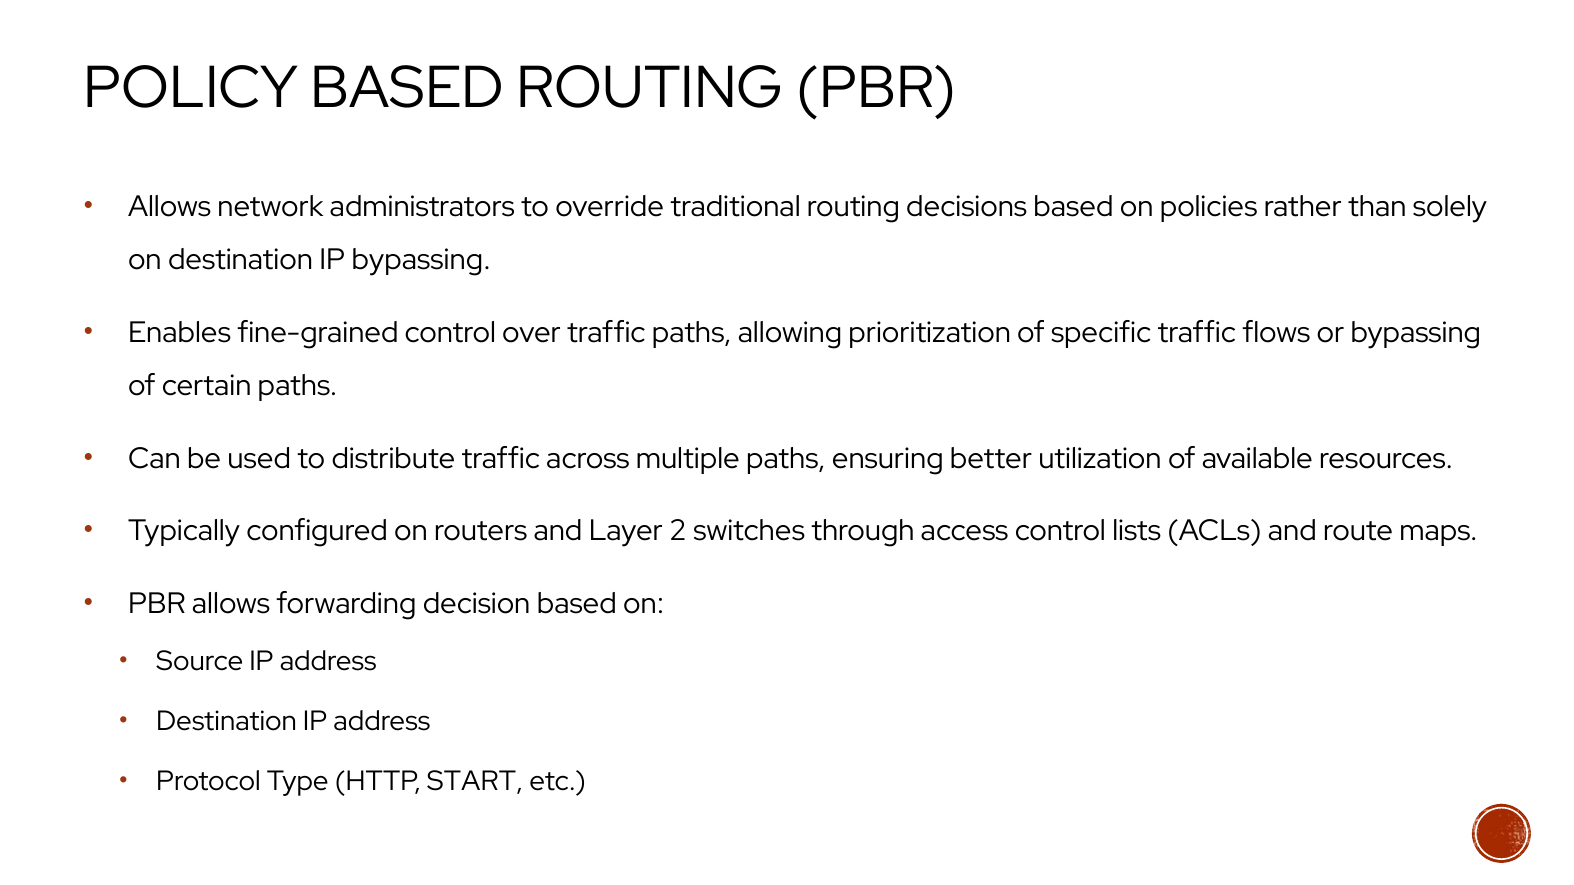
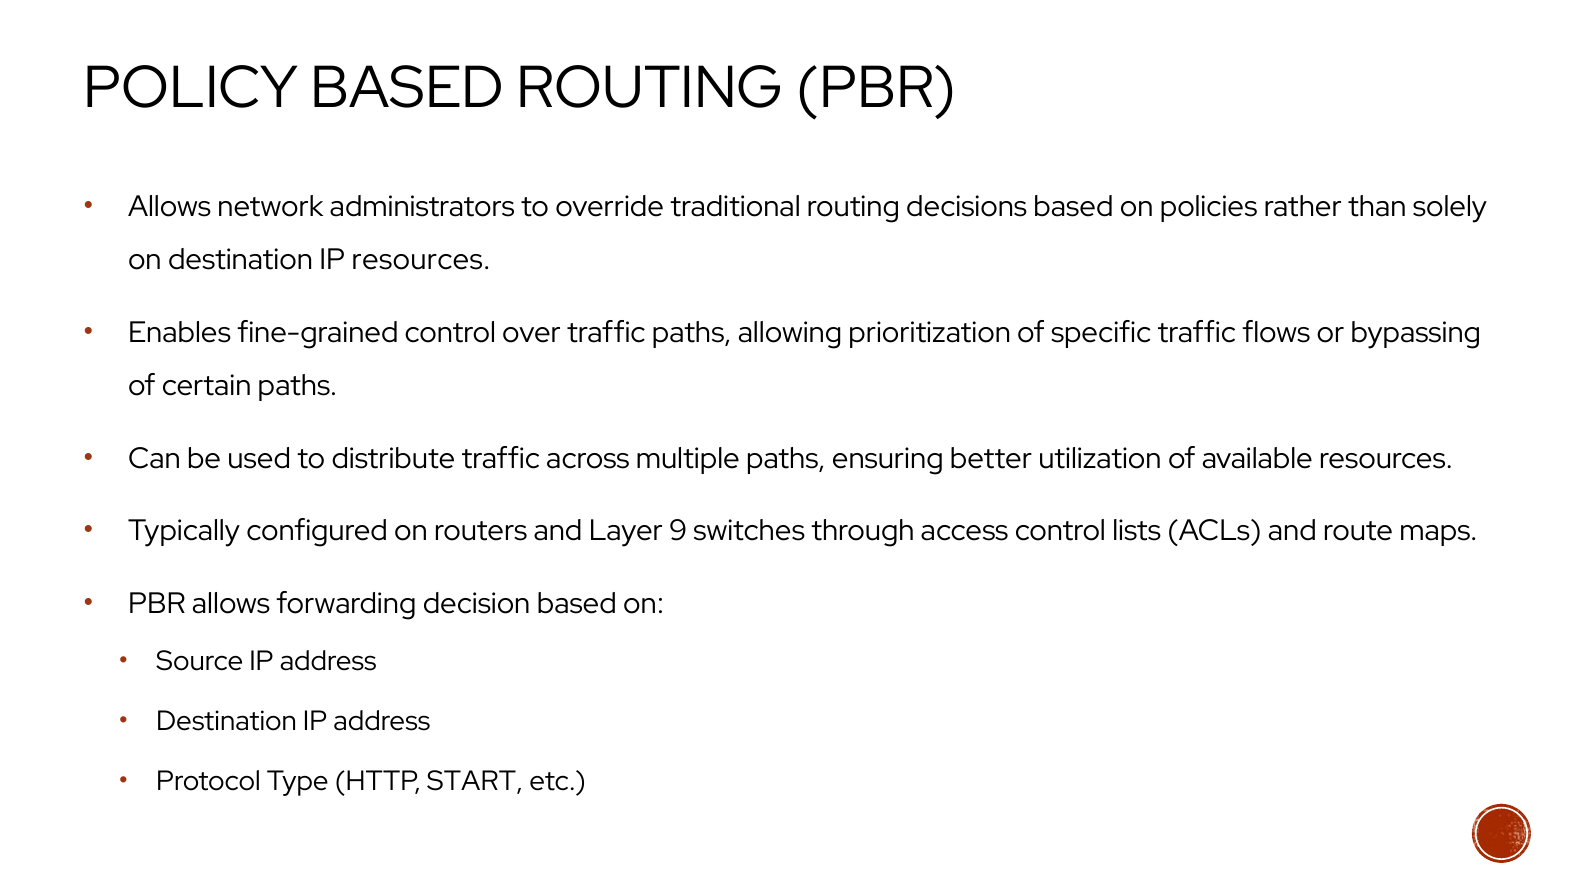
IP bypassing: bypassing -> resources (421, 260)
2: 2 -> 9 (678, 531)
